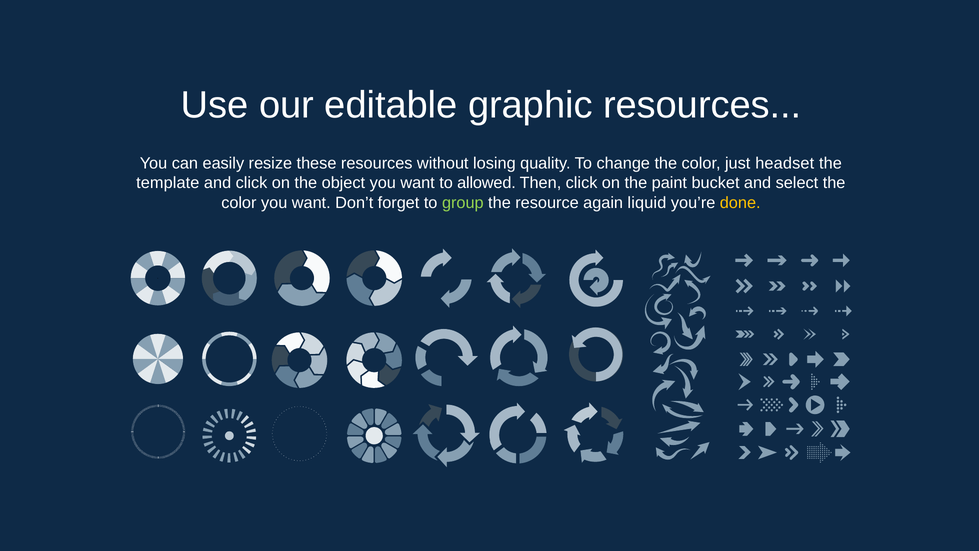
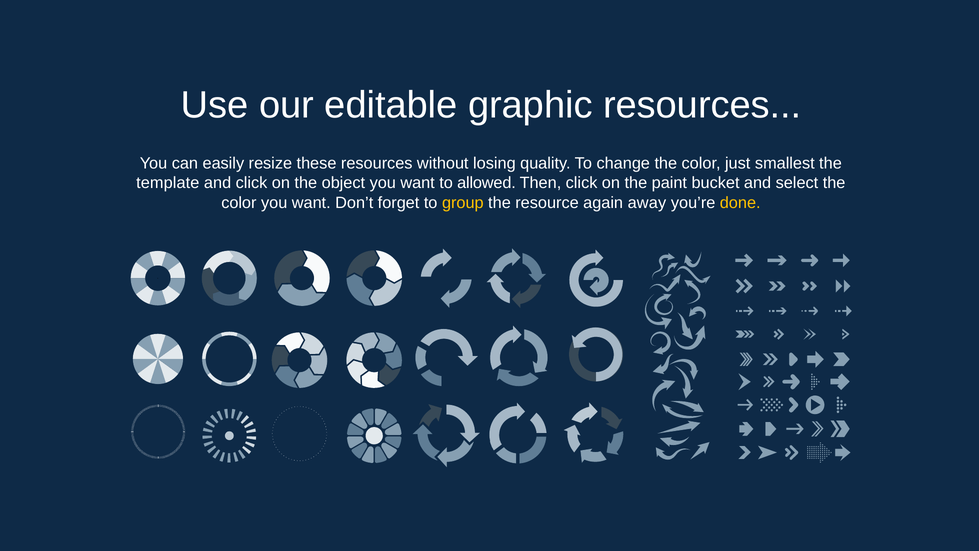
headset: headset -> smallest (785, 163)
group colour: light green -> yellow (463, 203)
liquid: liquid -> away (647, 203)
